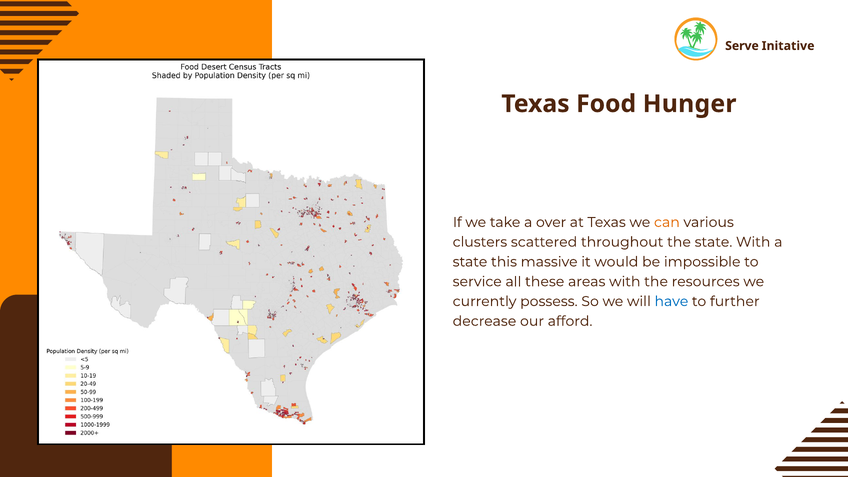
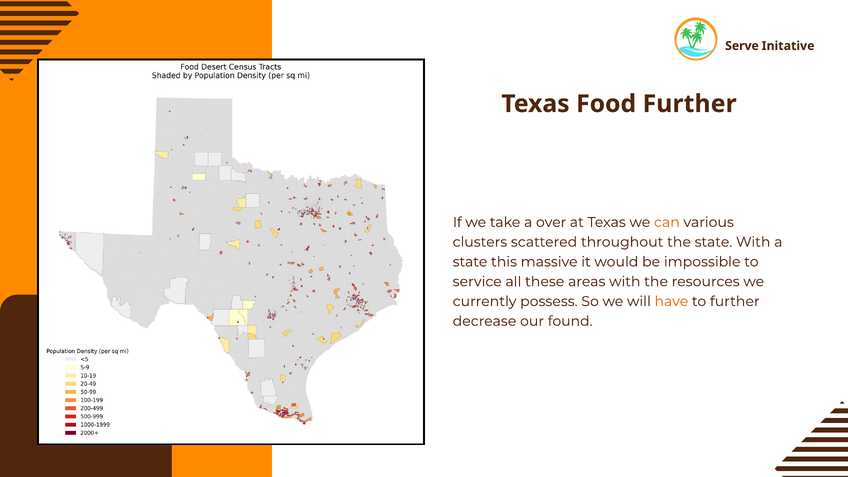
Food Hunger: Hunger -> Further (690, 104)
have colour: blue -> orange (671, 301)
afford: afford -> found (570, 321)
